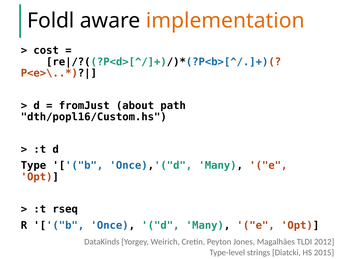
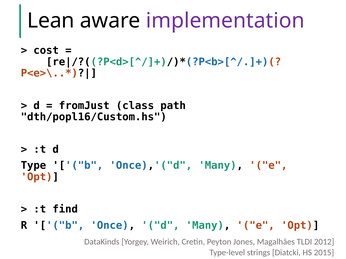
Foldl: Foldl -> Lean (51, 21)
implementation colour: orange -> purple (225, 21)
about: about -> class (135, 106)
rseq: rseq -> find (65, 210)
